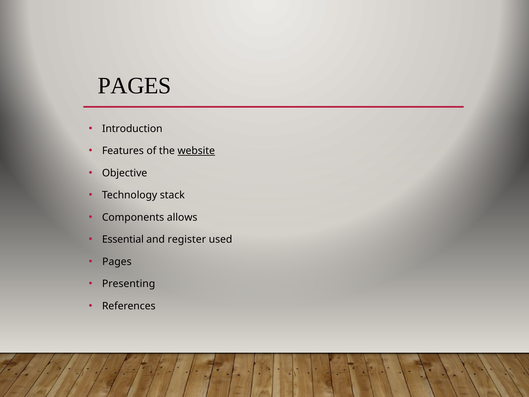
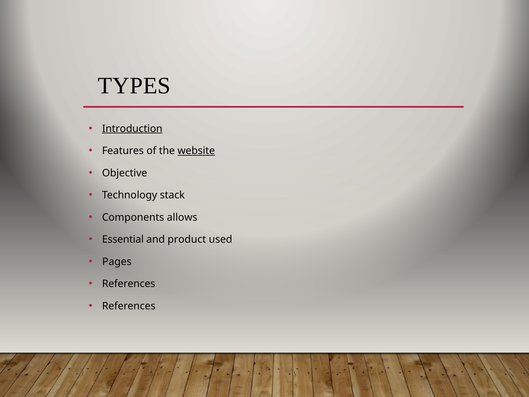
PAGES: PAGES -> TYPES (134, 86)
Introduction underline: none -> present (132, 129)
register: register -> product (187, 239)
Presenting: Presenting -> References (129, 284)
